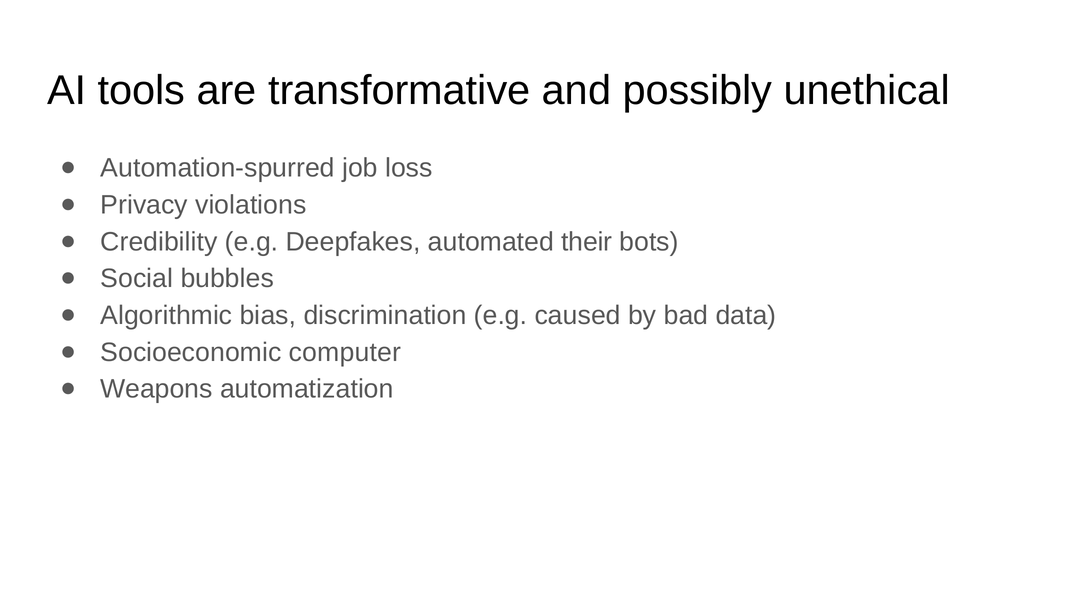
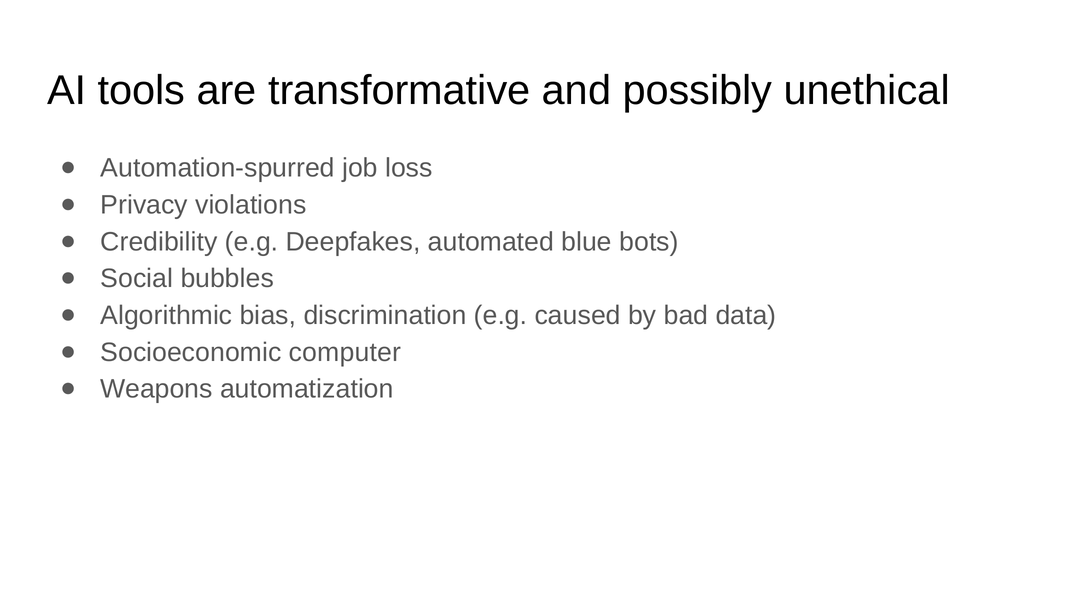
their: their -> blue (587, 242)
